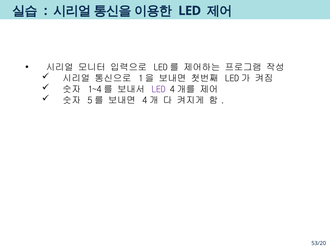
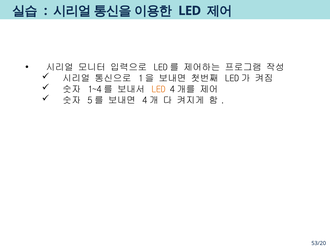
LED colour: purple -> orange (159, 90)
